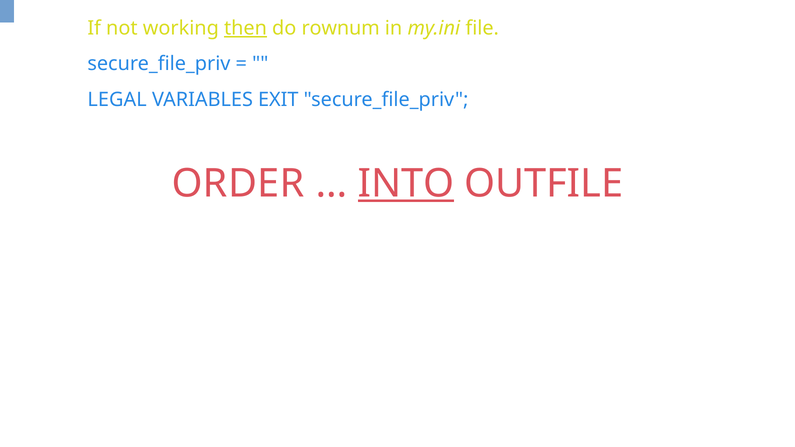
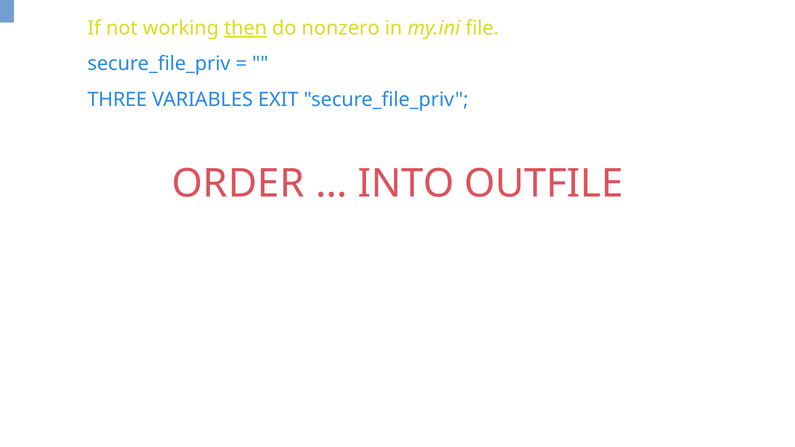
rownum: rownum -> nonzero (341, 28)
LEGAL: LEGAL -> THREE (117, 100)
INTO underline: present -> none (406, 184)
